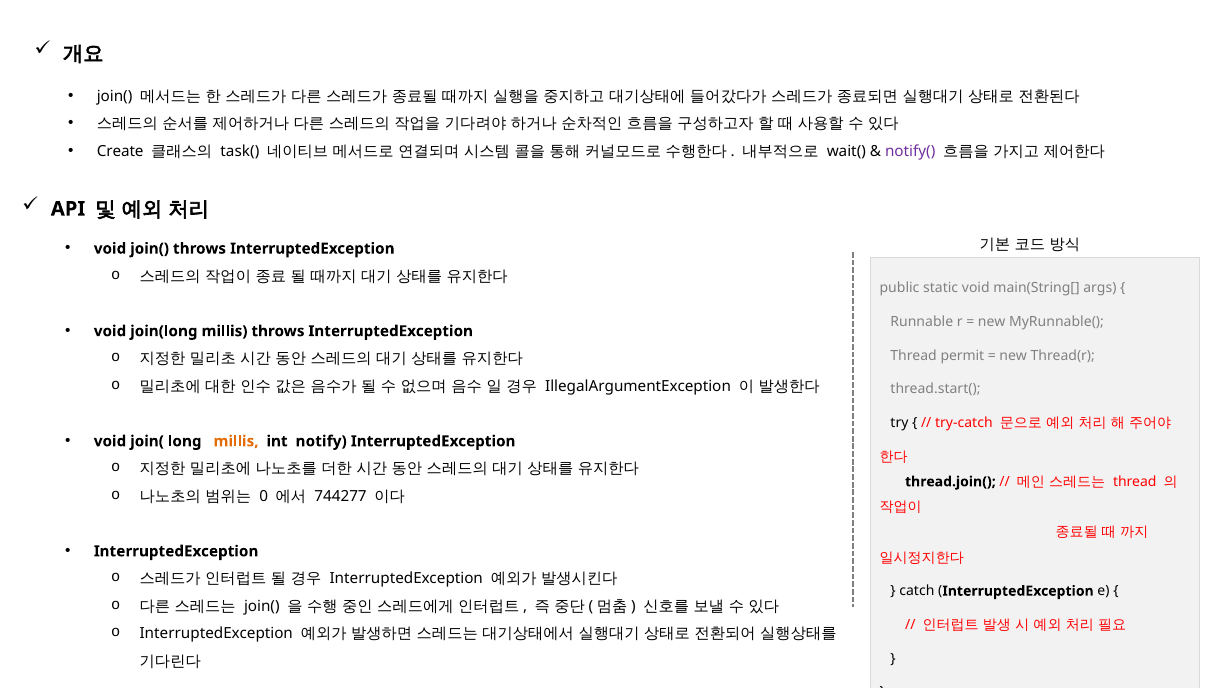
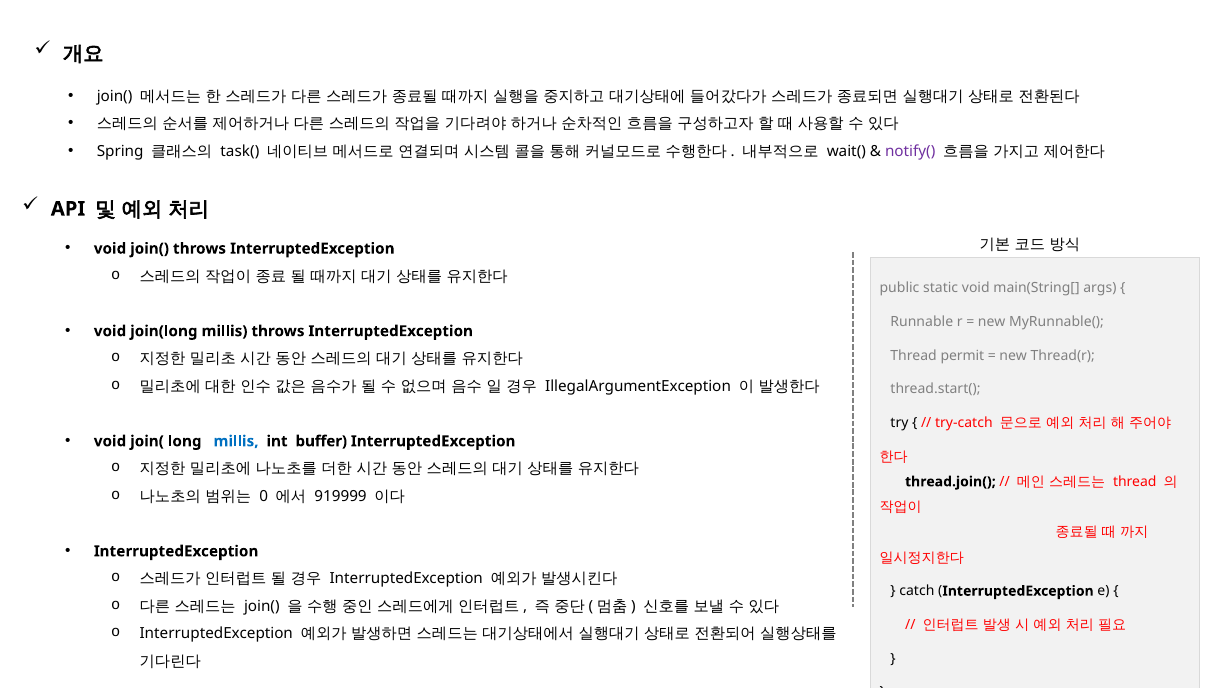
Create: Create -> Spring (120, 151)
millis colour: orange -> blue (236, 441)
notify: notify -> buffer (321, 441)
744277: 744277 -> 919999 (341, 496)
